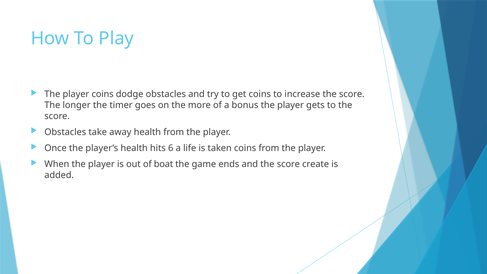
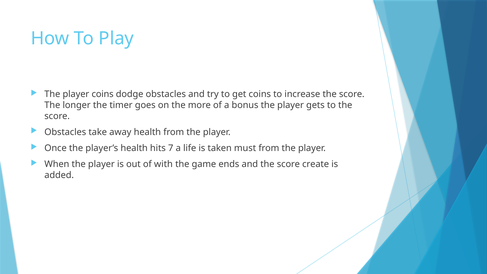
6: 6 -> 7 (171, 148)
taken coins: coins -> must (245, 148)
boat: boat -> with (163, 164)
